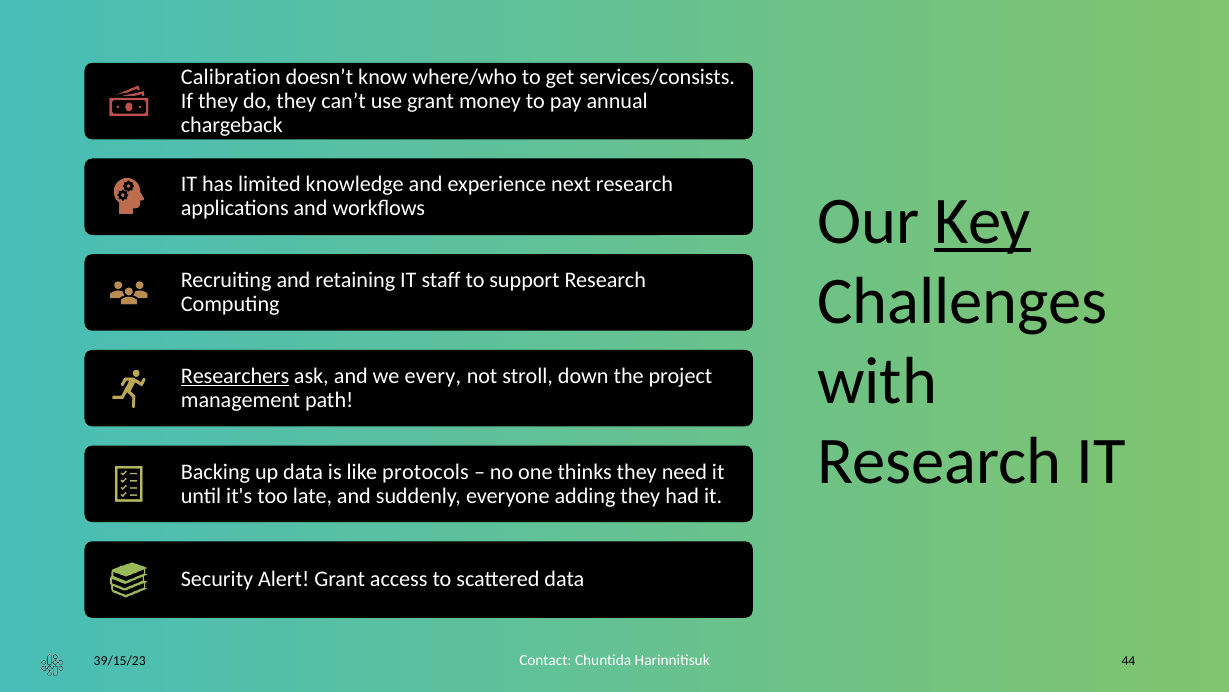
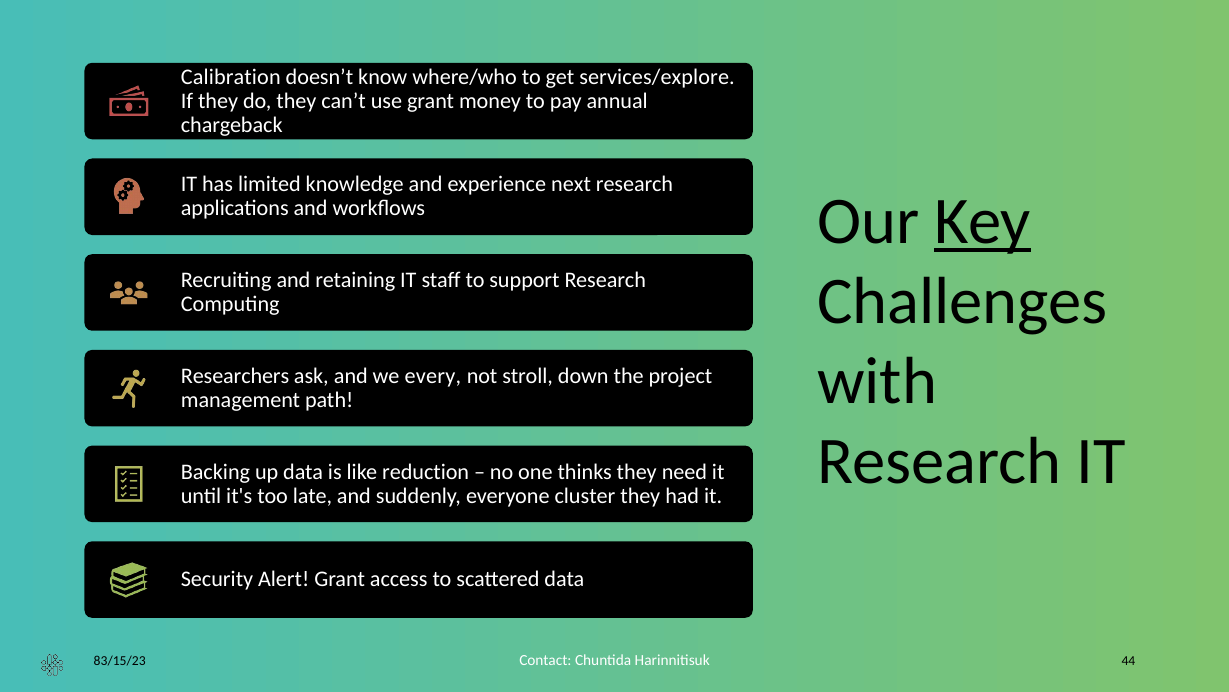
services/consists: services/consists -> services/explore (657, 77)
Researchers underline: present -> none (235, 376)
protocols: protocols -> reduction (426, 471)
adding: adding -> cluster (585, 495)
39/15/23: 39/15/23 -> 83/15/23 (120, 660)
